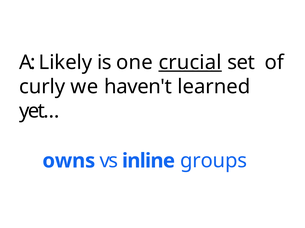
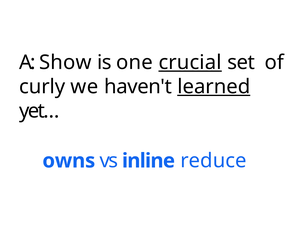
Likely: Likely -> Show (65, 63)
learned underline: none -> present (214, 87)
groups: groups -> reduce (213, 161)
